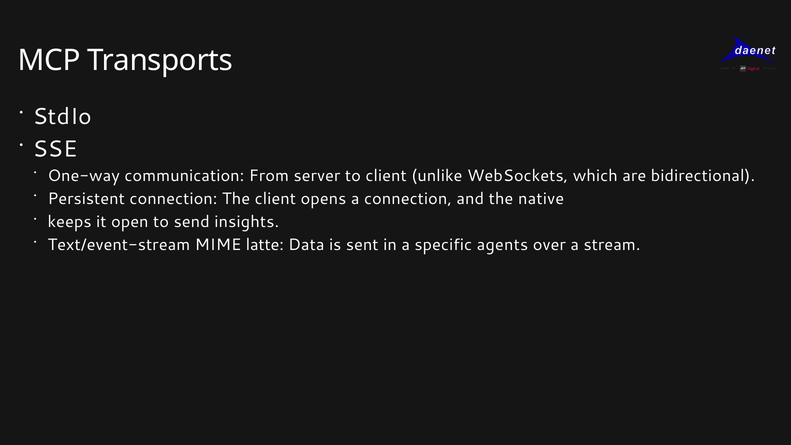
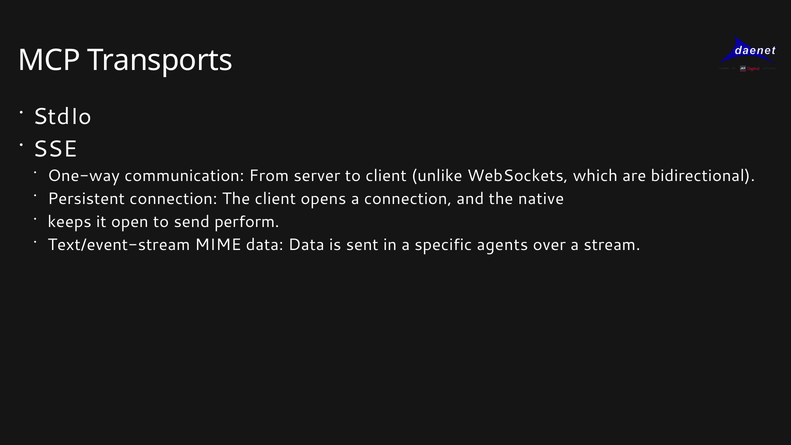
insights: insights -> perform (247, 222)
MIME latte: latte -> data (265, 245)
